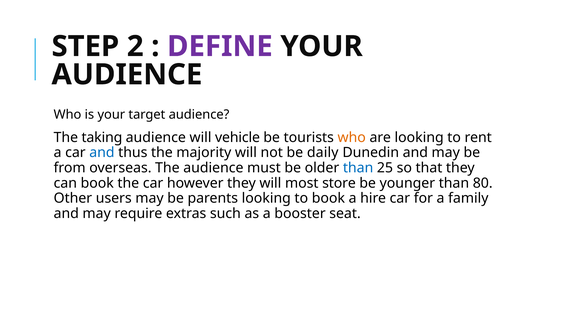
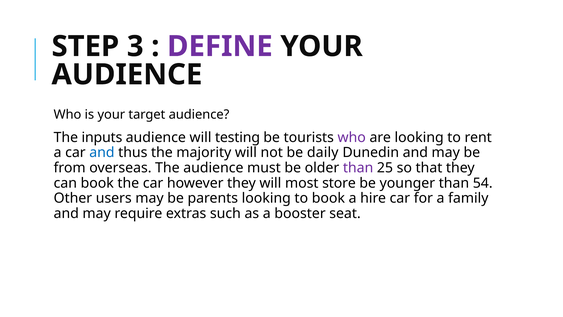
2: 2 -> 3 (135, 46)
taking: taking -> inputs (102, 137)
vehicle: vehicle -> testing (238, 137)
who colour: orange -> purple (352, 137)
than colour: blue -> purple (358, 168)
80: 80 -> 54 (483, 183)
